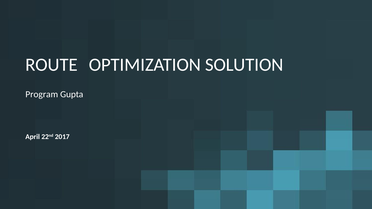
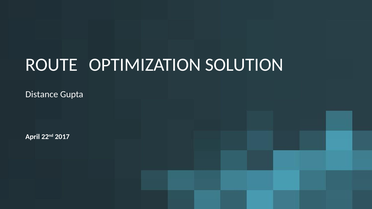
Program: Program -> Distance (42, 94)
